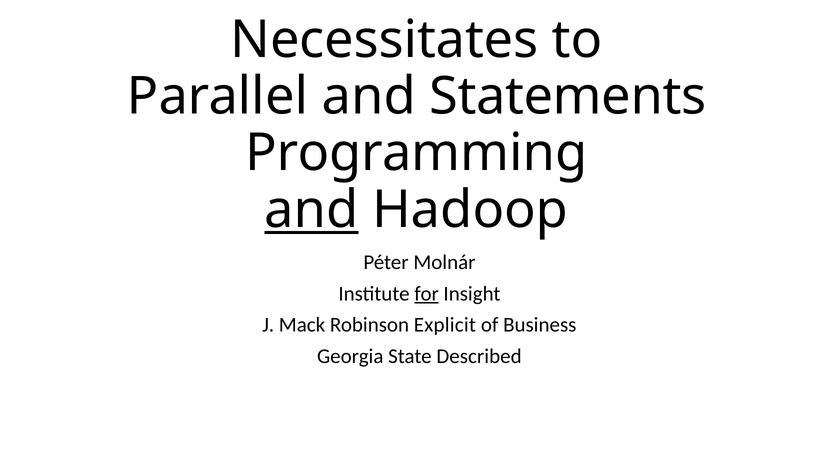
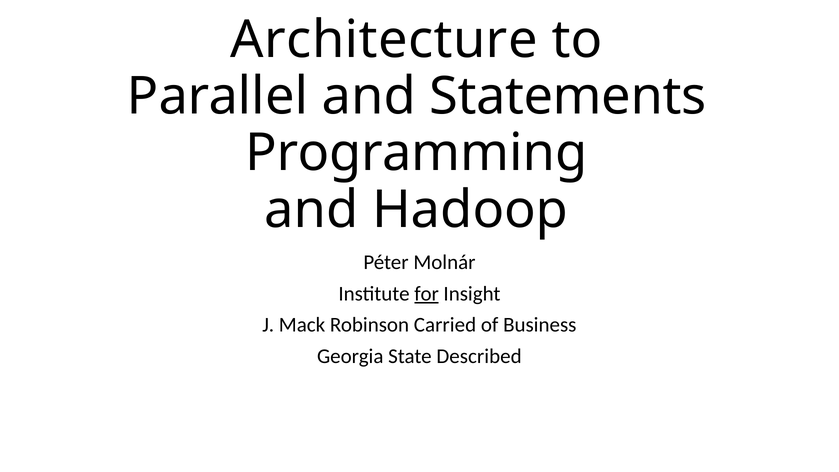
Necessitates: Necessitates -> Architecture (384, 40)
and underline: present -> none (312, 210)
Explicit: Explicit -> Carried (445, 325)
